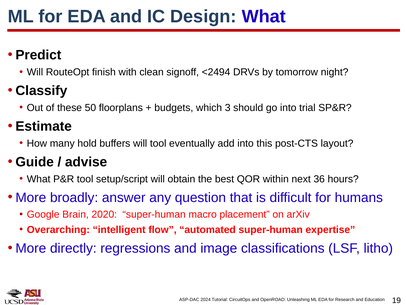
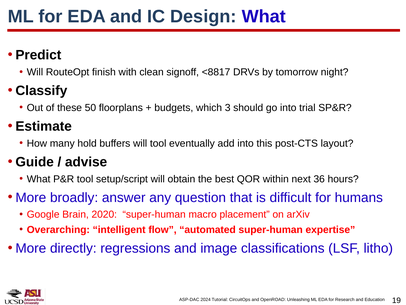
<2494: <2494 -> <8817 (216, 72)
